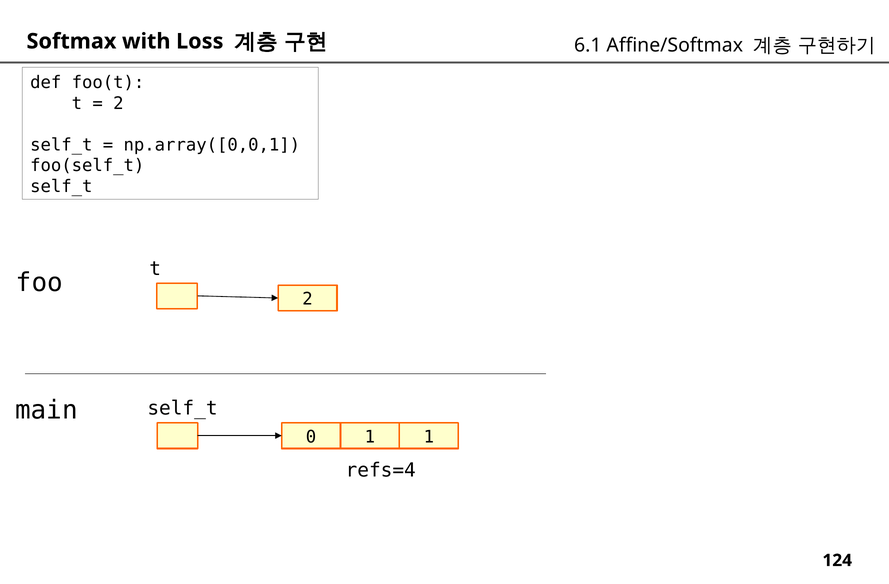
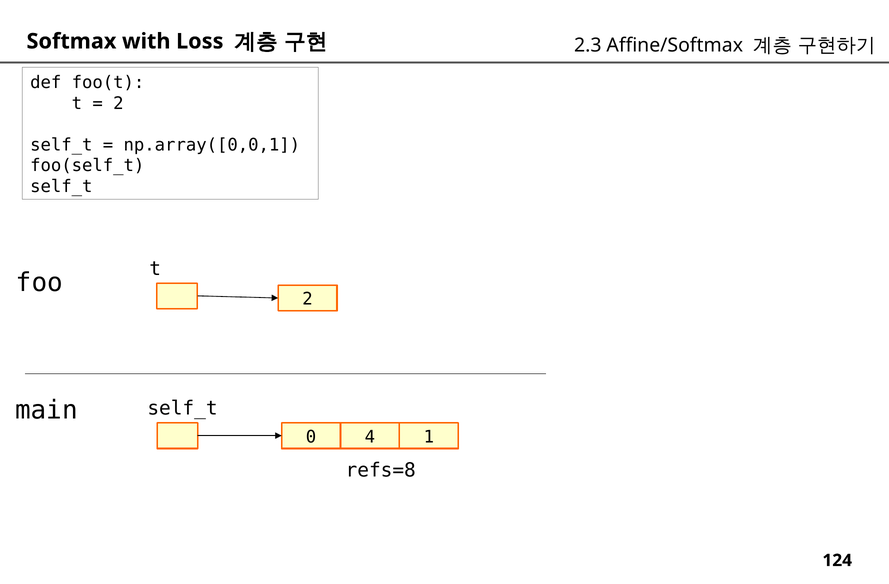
6.1: 6.1 -> 2.3 (588, 46)
0 1: 1 -> 4 (370, 437)
refs=4: refs=4 -> refs=8 (381, 470)
